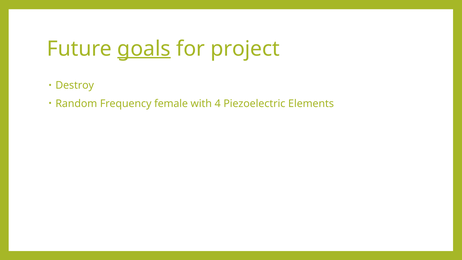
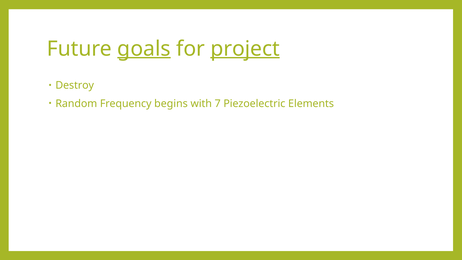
project underline: none -> present (245, 49)
female: female -> begins (171, 104)
4: 4 -> 7 (218, 104)
